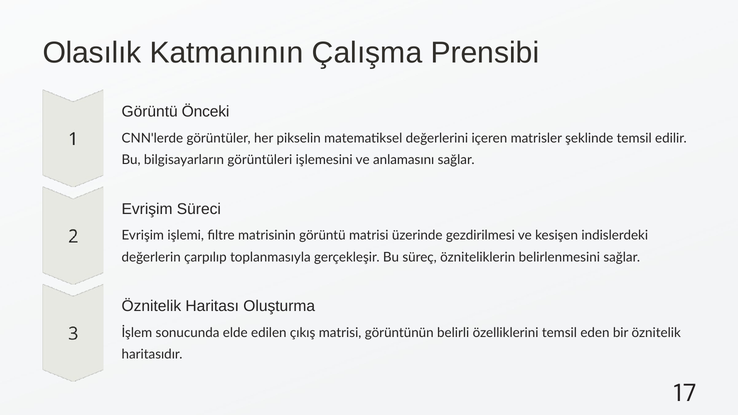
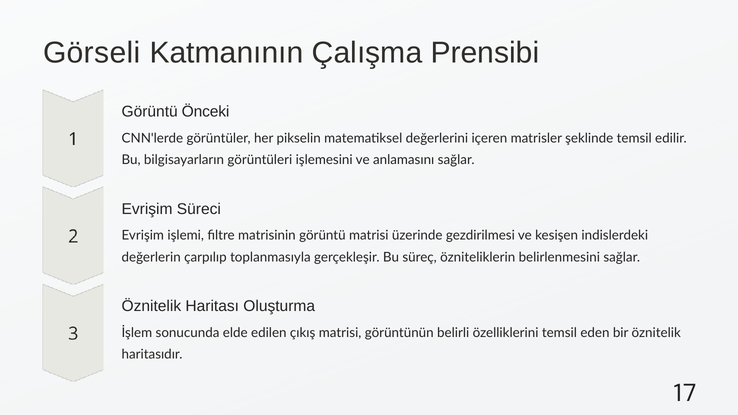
Olasılık: Olasılık -> Görseli (92, 53)
